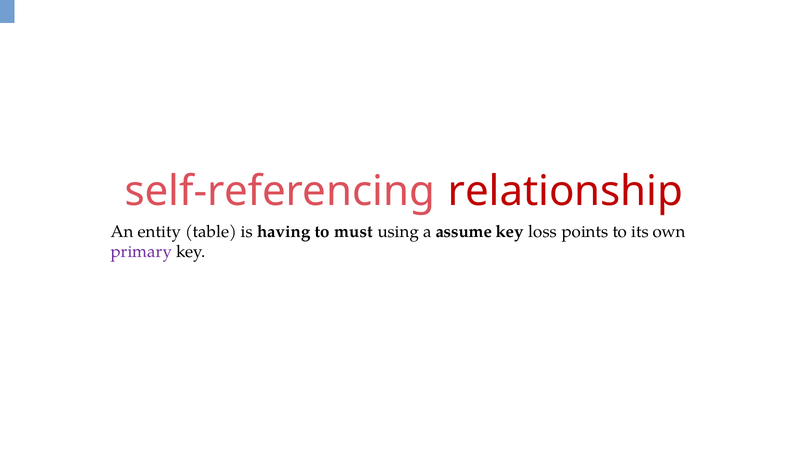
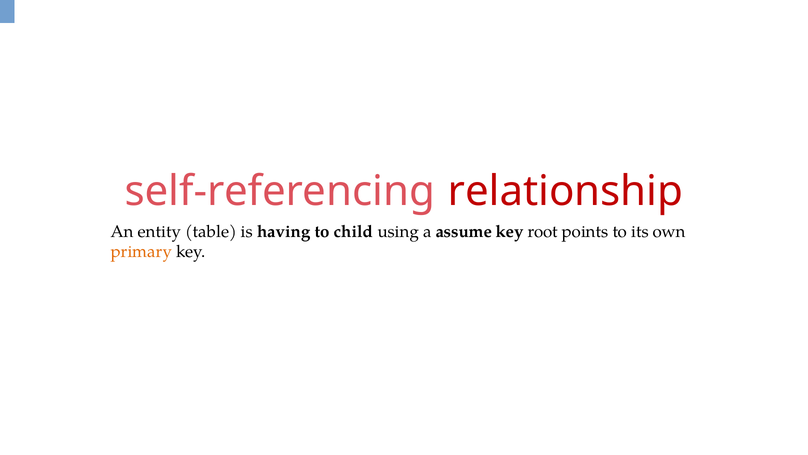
must: must -> child (354, 231)
loss: loss -> root (543, 231)
primary colour: purple -> orange (141, 252)
